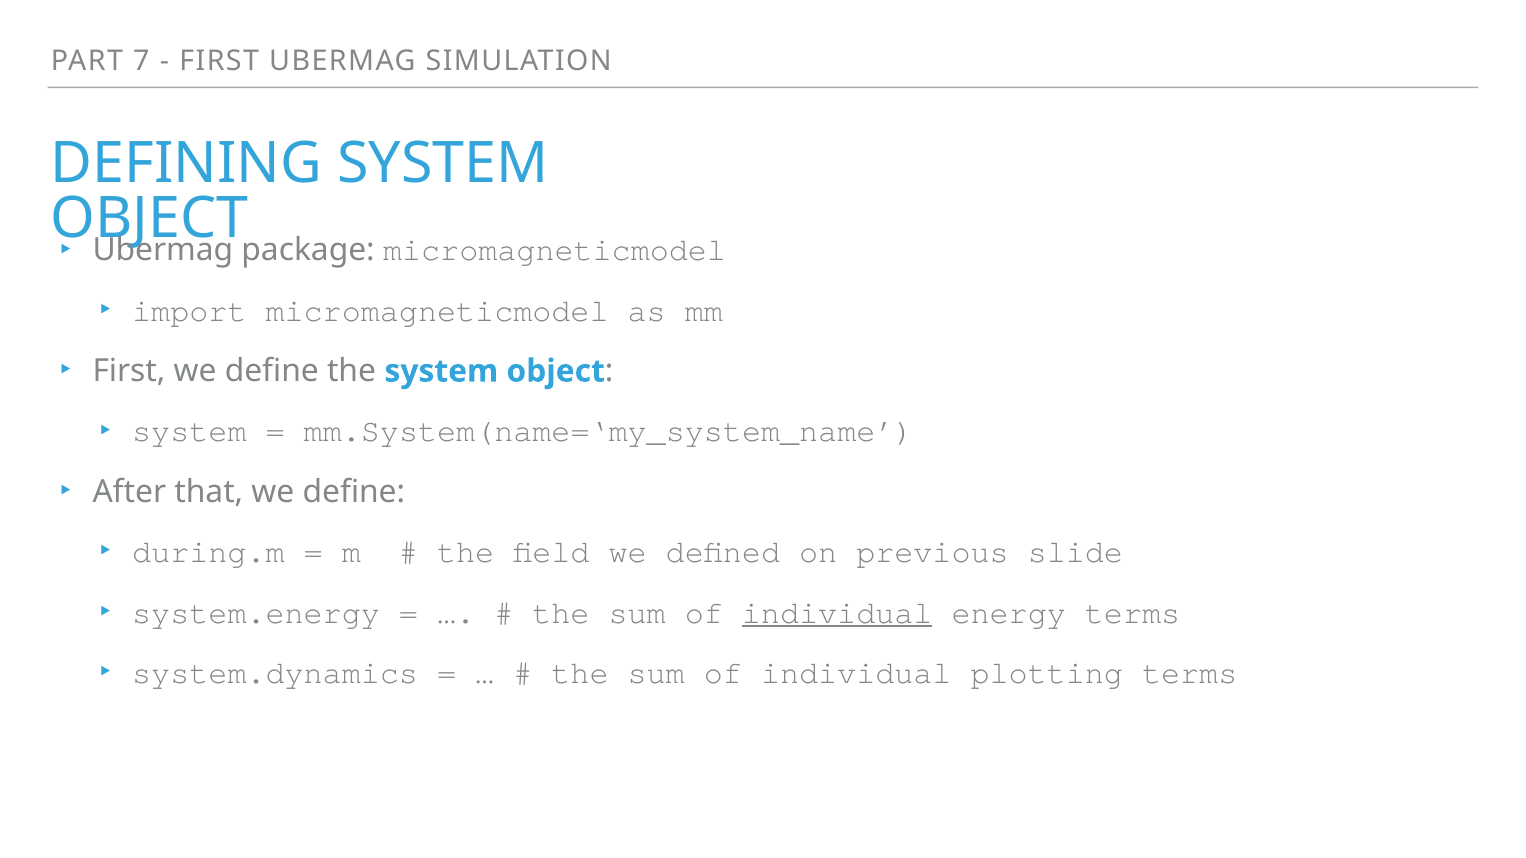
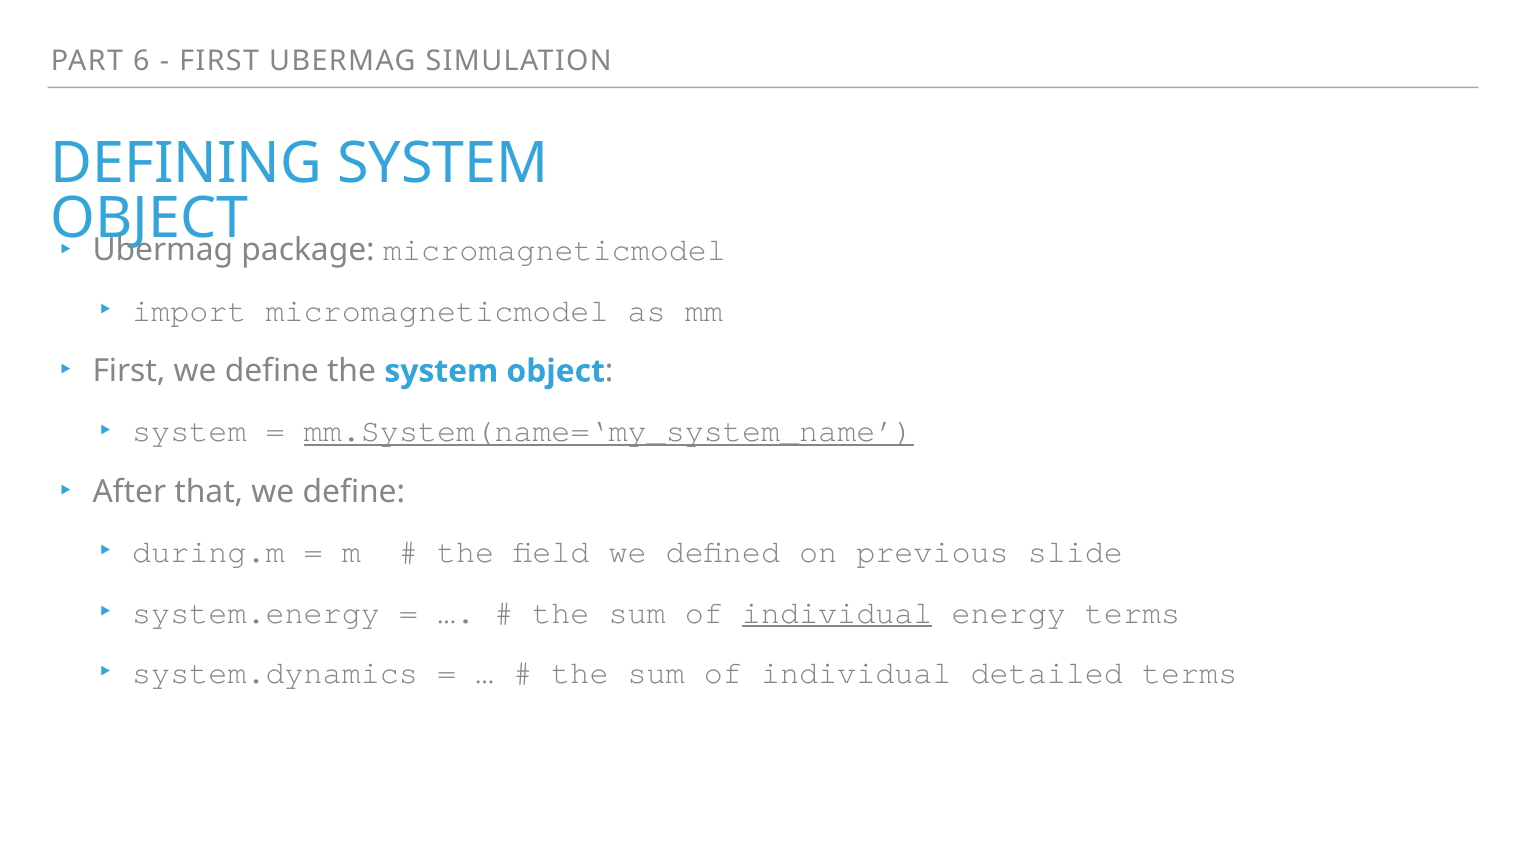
7: 7 -> 6 (141, 61)
mm.System(name=‘my_system_name underline: none -> present (609, 432)
plotting: plotting -> detailed (1047, 673)
